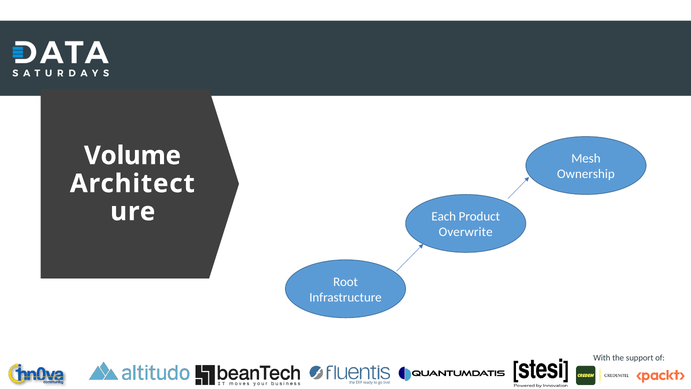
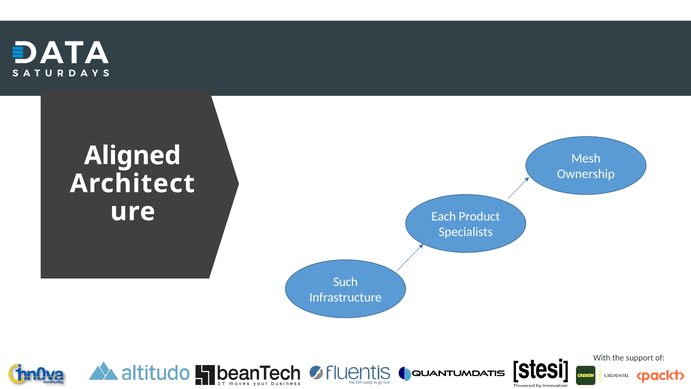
Volume: Volume -> Aligned (132, 156)
Overwrite: Overwrite -> Specialists (466, 232)
Root: Root -> Such (346, 282)
